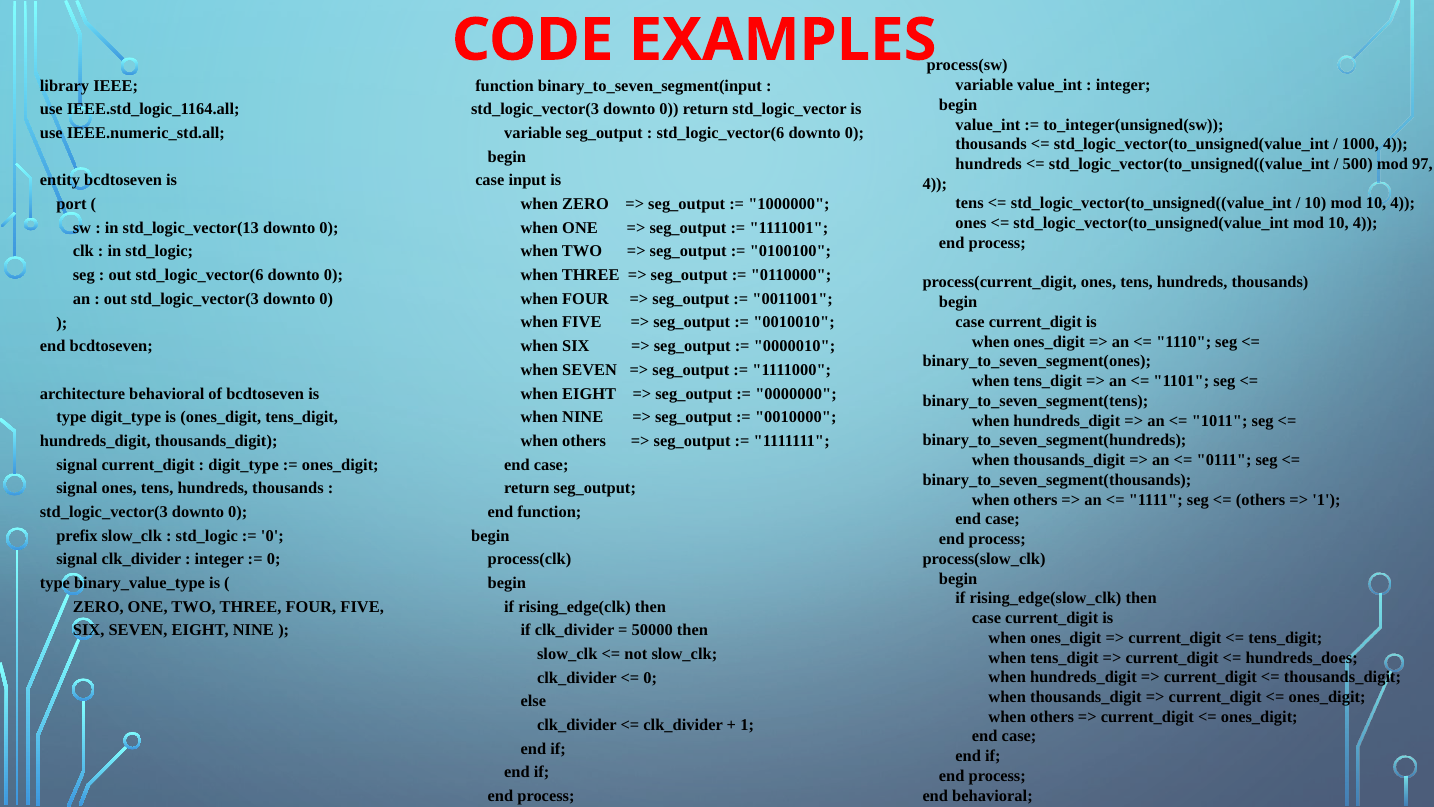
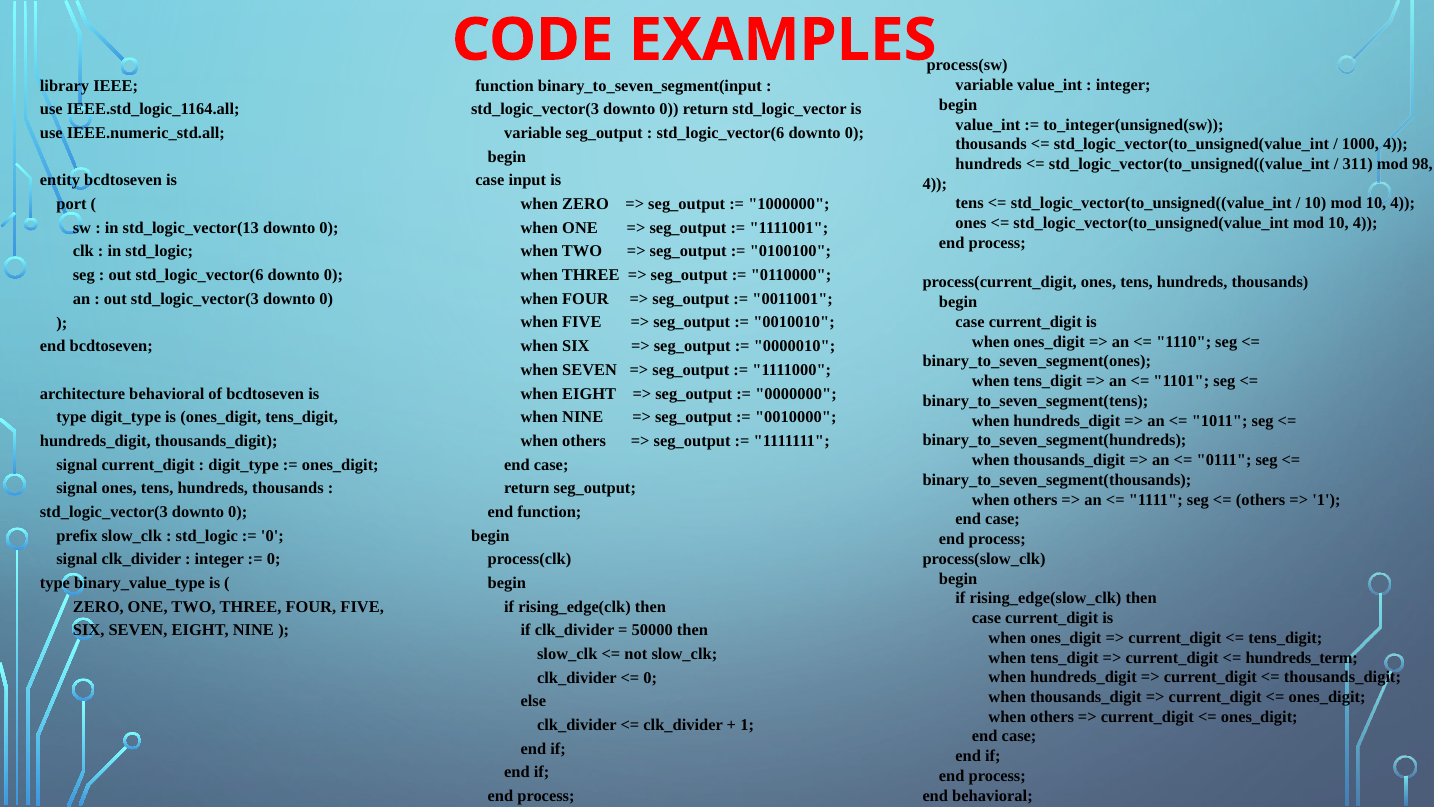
500: 500 -> 311 (1358, 164)
97: 97 -> 98 (1422, 164)
hundreds_does: hundreds_does -> hundreds_term (1302, 657)
